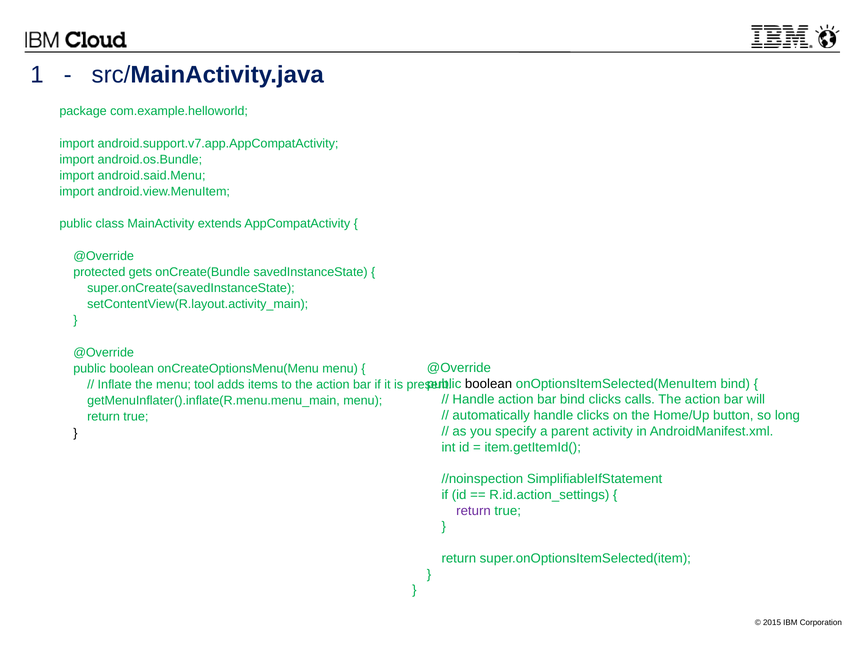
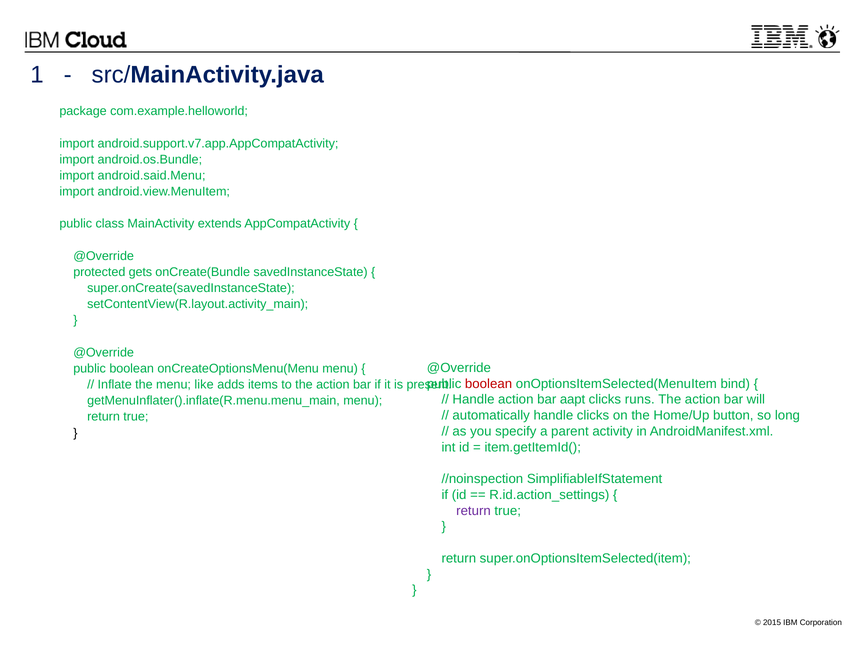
boolean colour: black -> red (489, 384)
tool: tool -> like (204, 384)
bar bind: bind -> aapt (573, 399)
calls: calls -> runs (640, 399)
